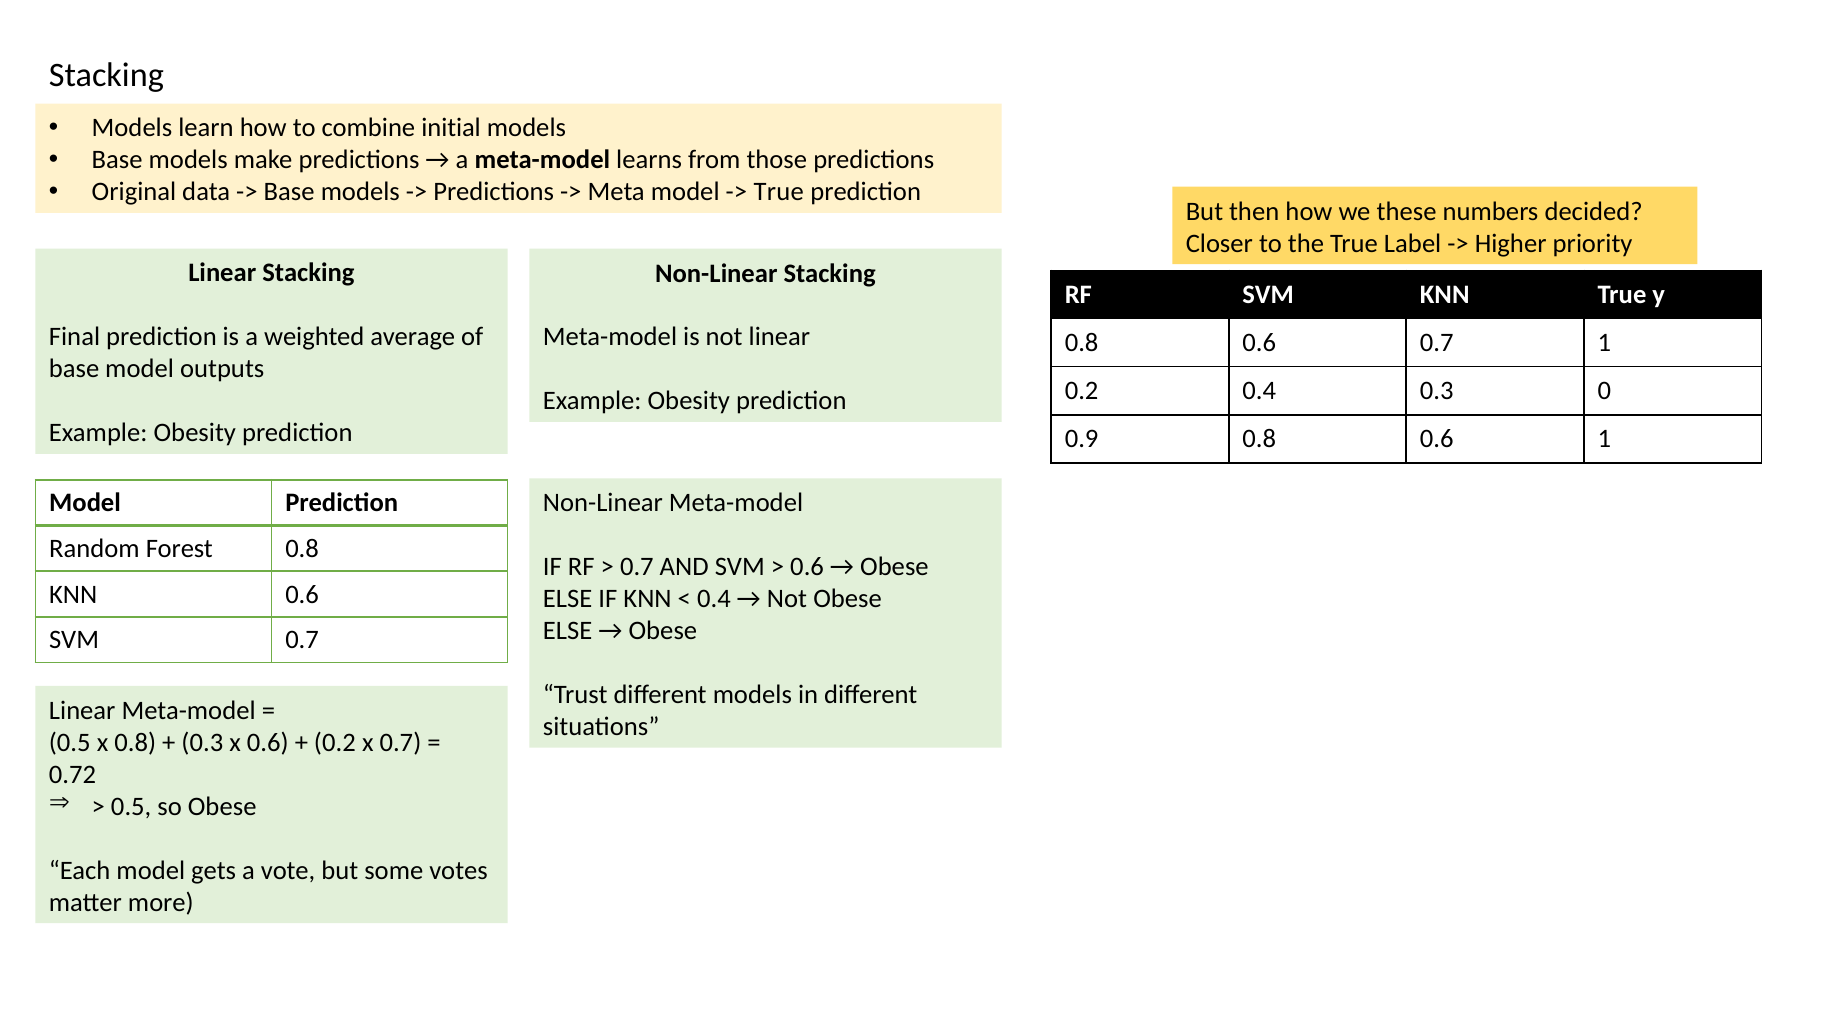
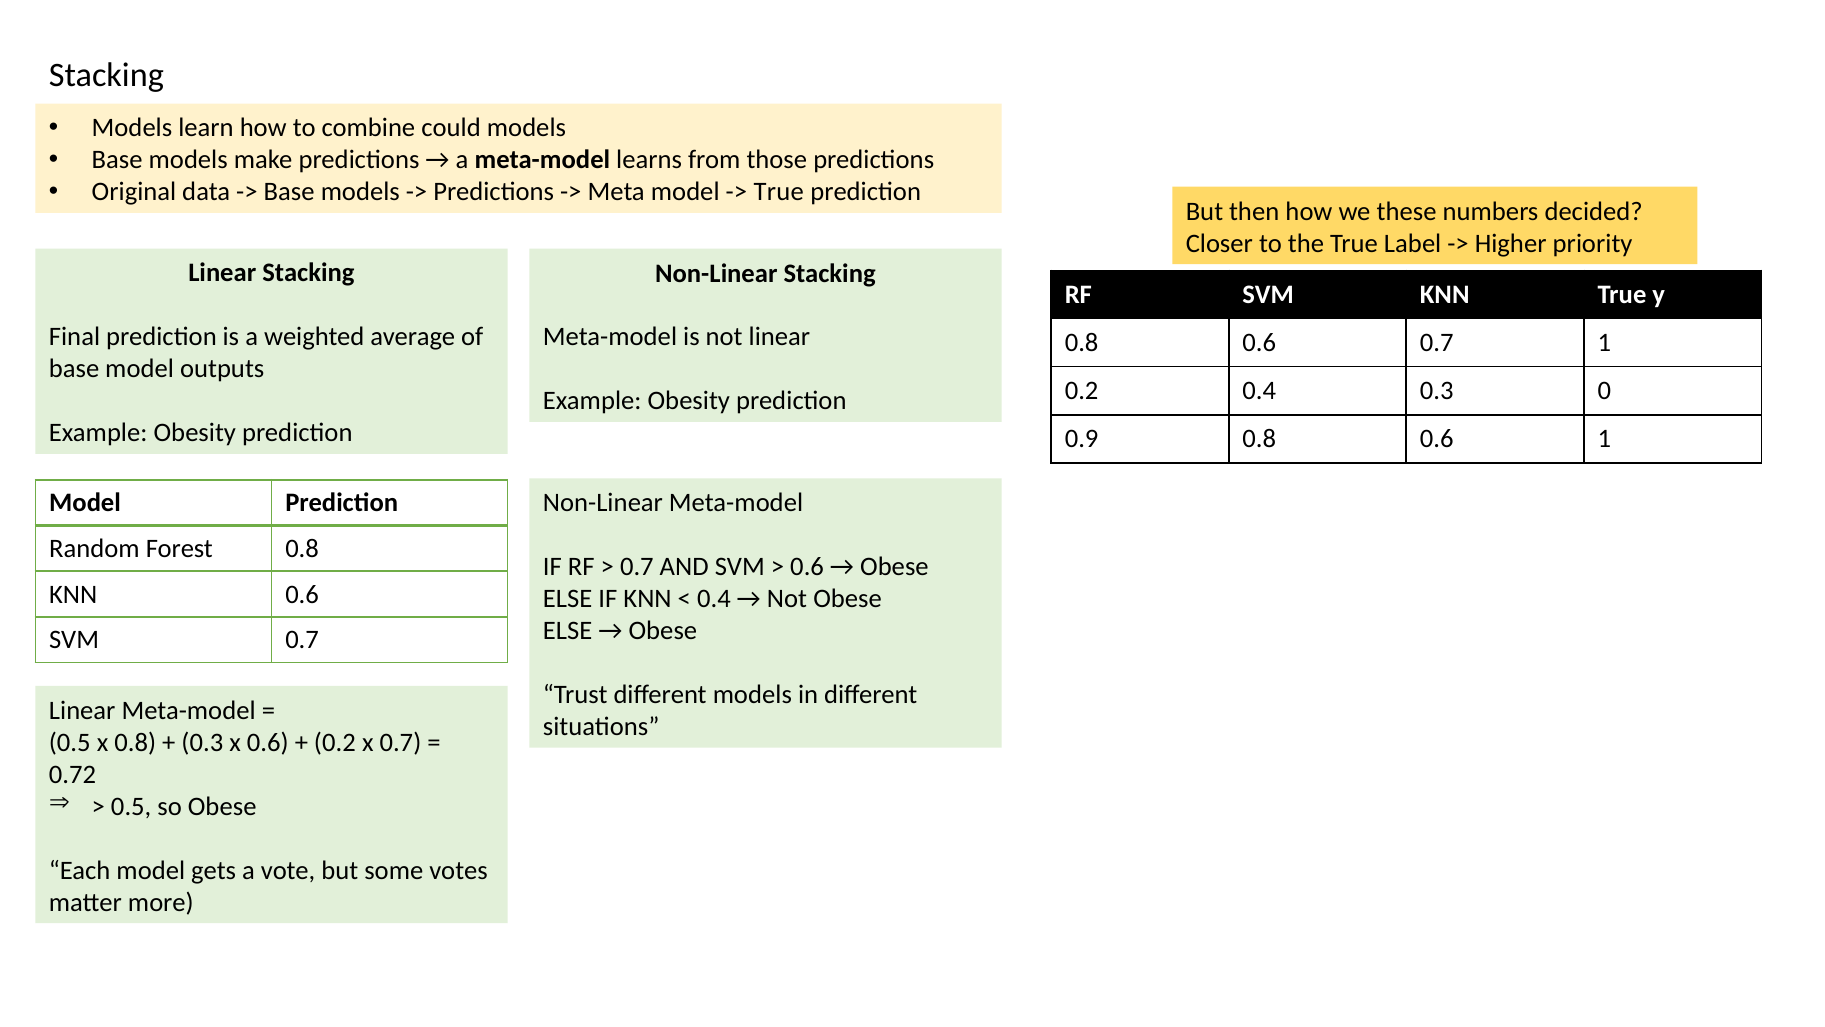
initial: initial -> could (451, 128)
